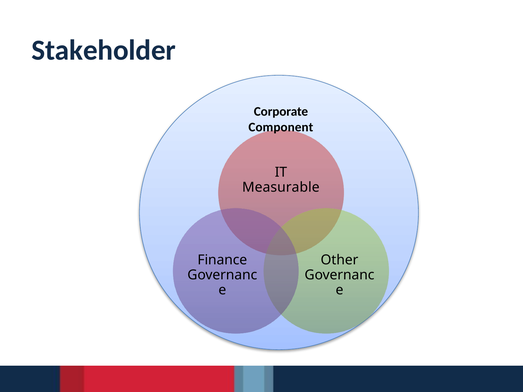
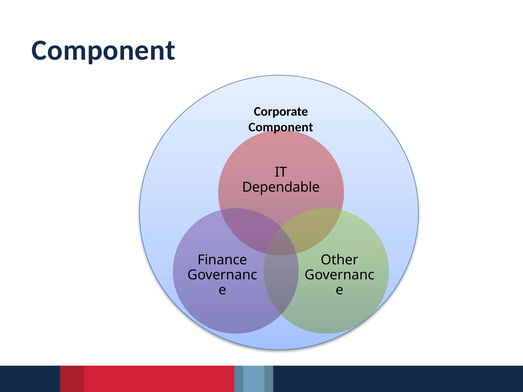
Stakeholder: Stakeholder -> Component (103, 50)
Measurable: Measurable -> Dependable (281, 187)
